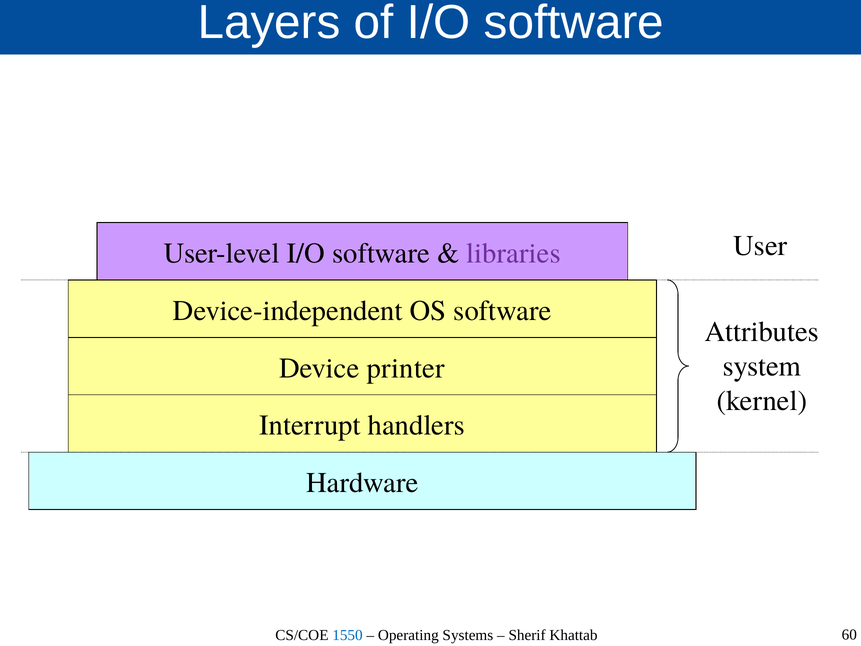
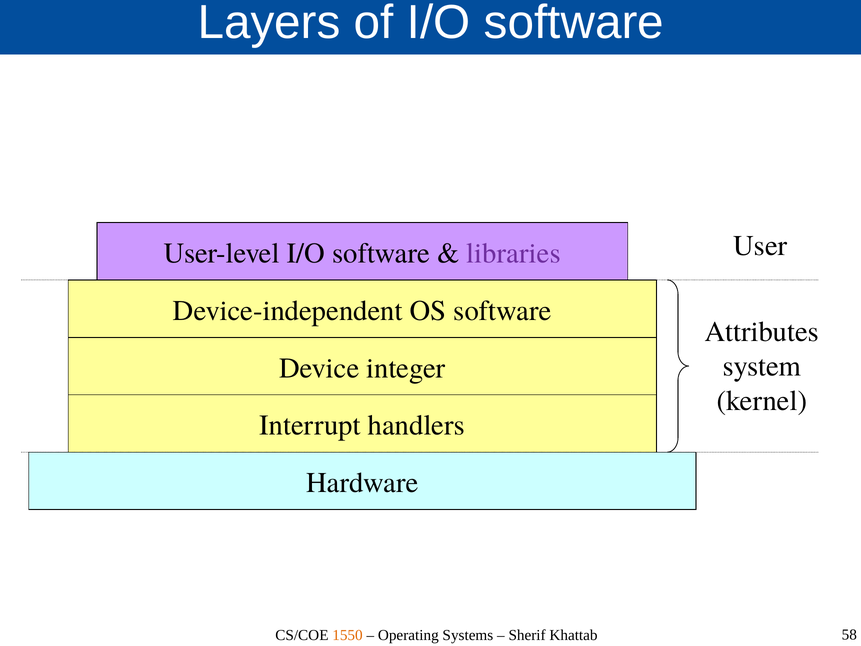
printer: printer -> integer (406, 368)
1550 colour: blue -> orange (347, 635)
60: 60 -> 58 (849, 634)
